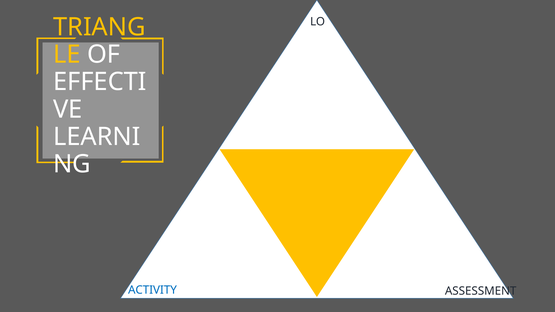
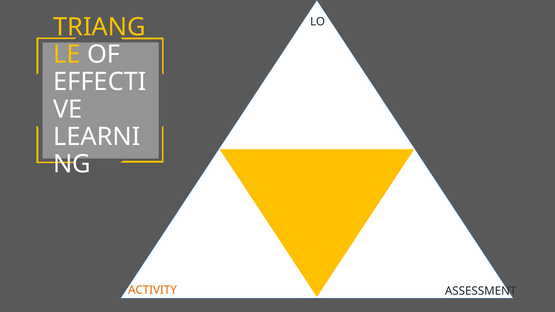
ACTIVITY colour: blue -> orange (152, 290)
